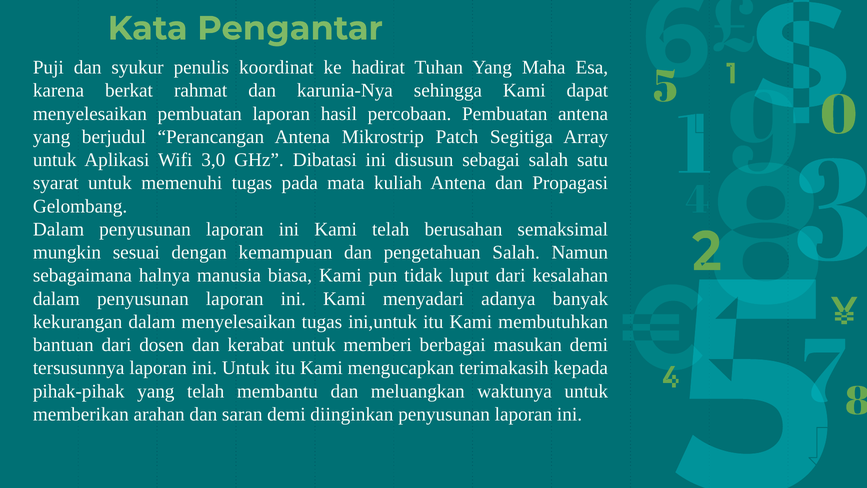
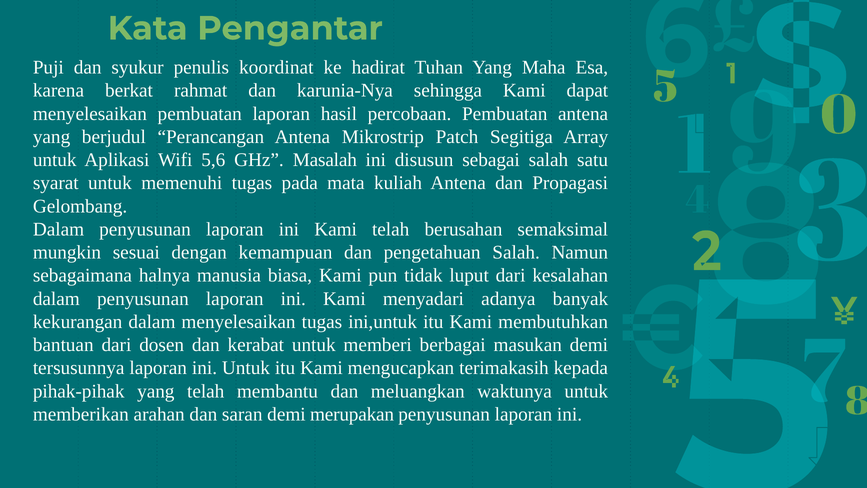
3,0: 3,0 -> 5,6 (213, 160)
Dibatasi: Dibatasi -> Masalah (325, 160)
diinginkan: diinginkan -> merupakan (352, 414)
